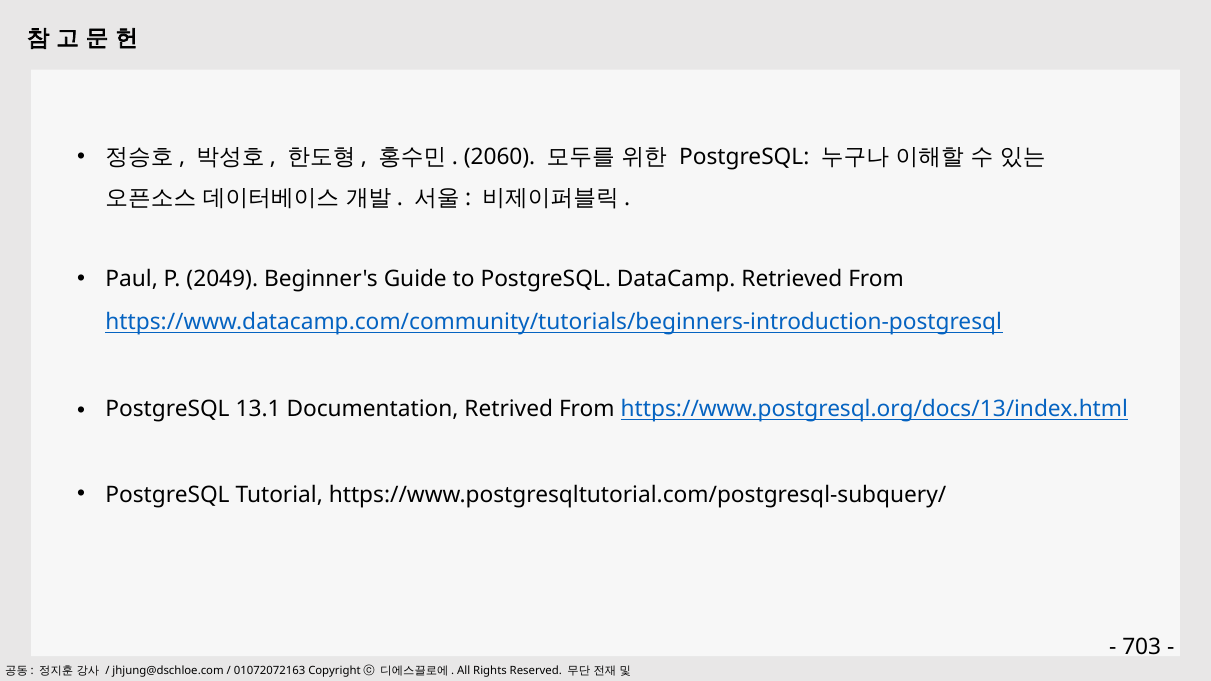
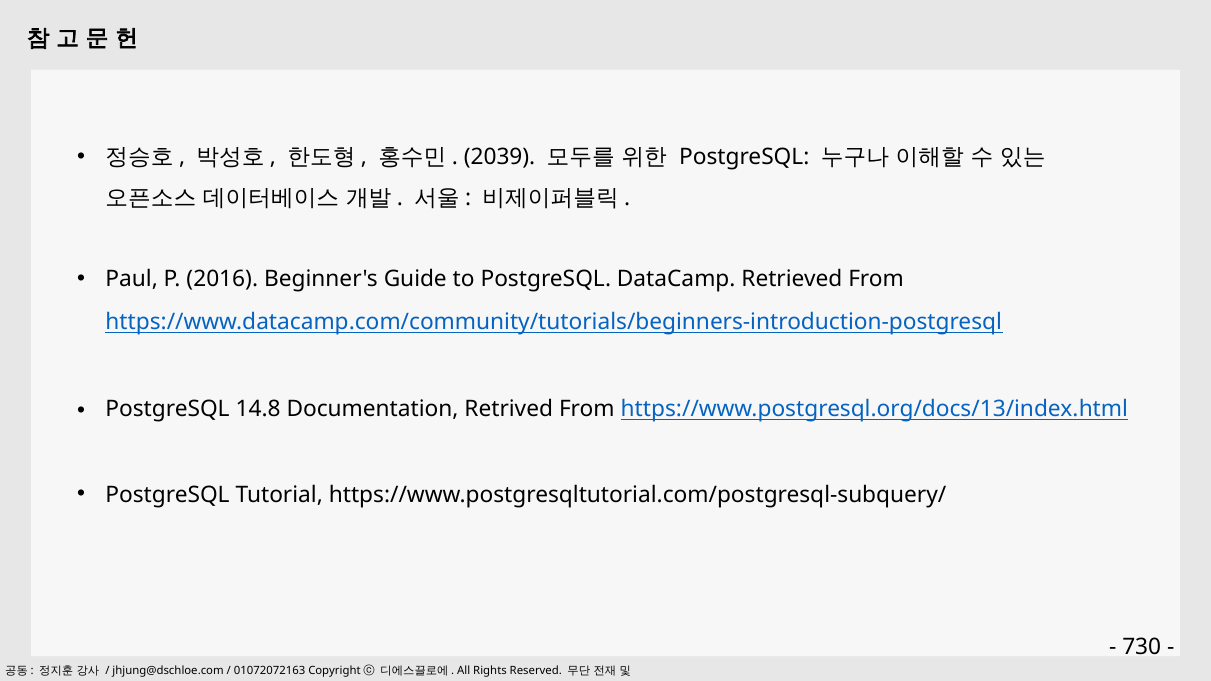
2060: 2060 -> 2039 (500, 157)
2049: 2049 -> 2016 (222, 279)
13.1: 13.1 -> 14.8 (258, 409)
703: 703 -> 730 (1142, 647)
